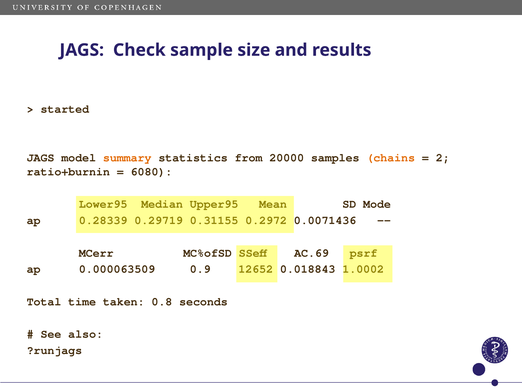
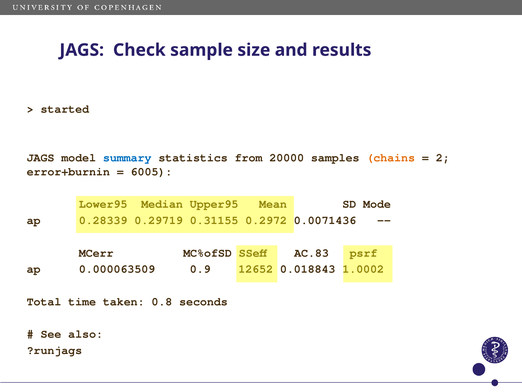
summary colour: orange -> blue (127, 158)
ratio+burnin: ratio+burnin -> error+burnin (68, 171)
6080: 6080 -> 6005 (151, 171)
AC.69: AC.69 -> AC.83 (312, 253)
